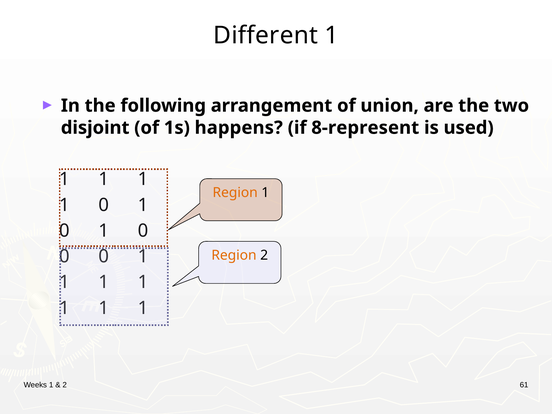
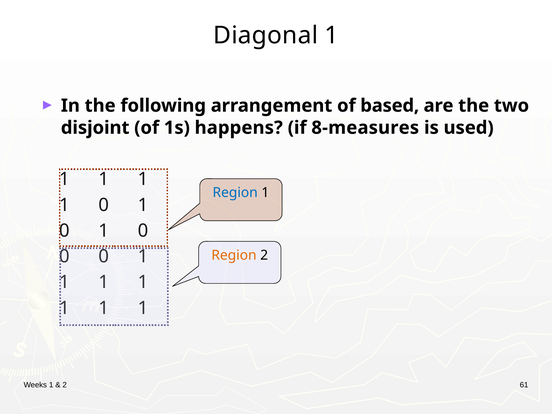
Different: Different -> Diagonal (266, 35)
union: union -> based (390, 106)
8-represent: 8-represent -> 8-measures (365, 128)
Region colour: orange -> blue (235, 193)
